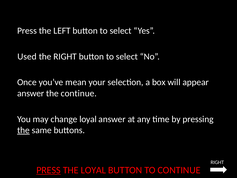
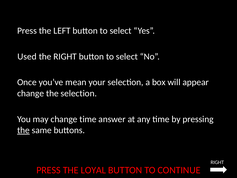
answer: answer -> change (31, 93)
the continue: continue -> selection (79, 93)
change loyal: loyal -> time (88, 119)
PRESS underline: present -> none (49, 170)
